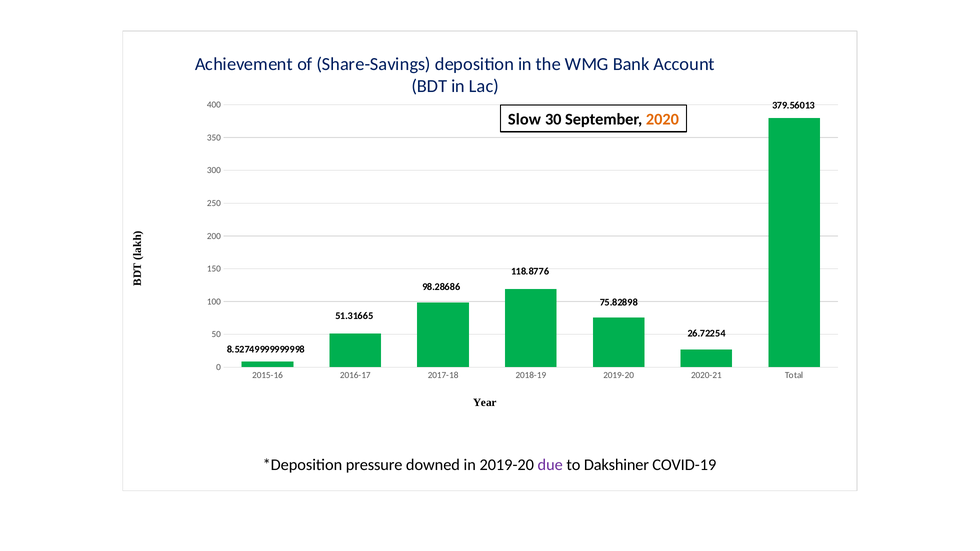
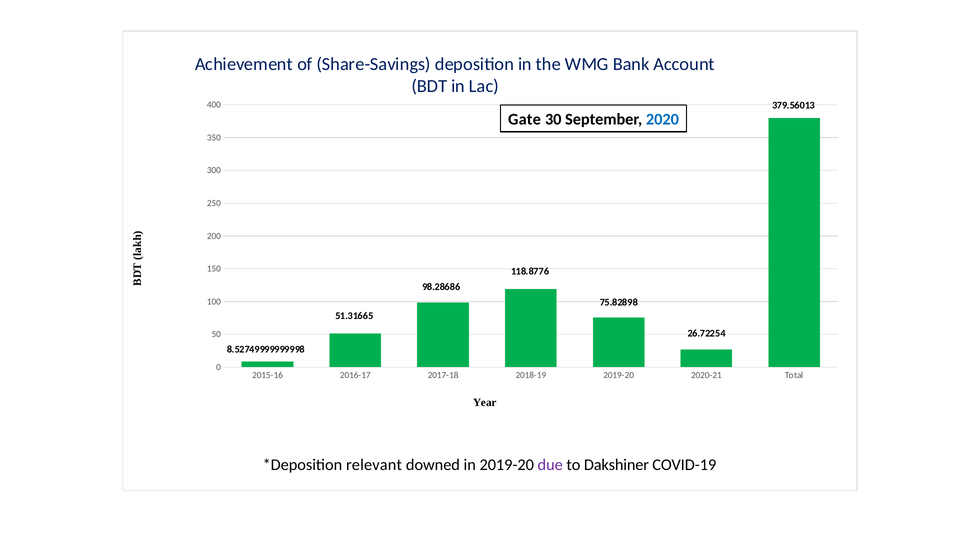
Slow: Slow -> Gate (524, 120)
2020 colour: orange -> blue (662, 120)
pressure: pressure -> relevant (374, 465)
